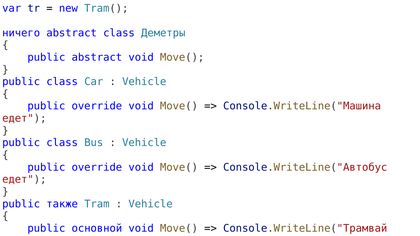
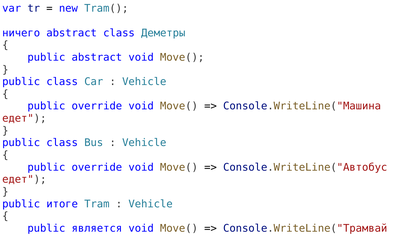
также: также -> итоге (62, 204)
основной: основной -> является (97, 229)
